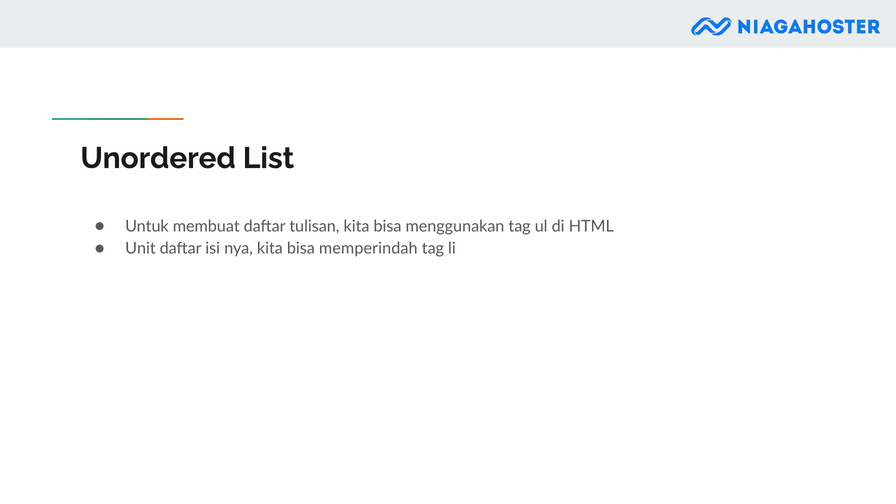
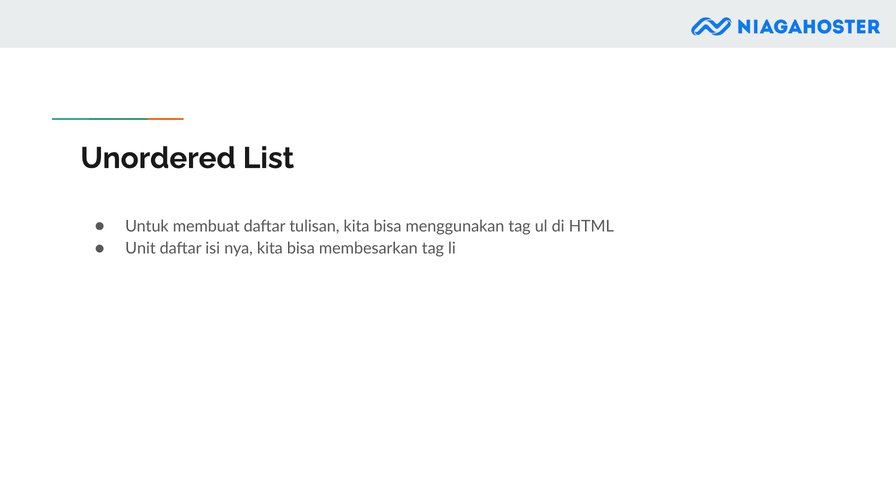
memperindah: memperindah -> membesarkan (368, 249)
